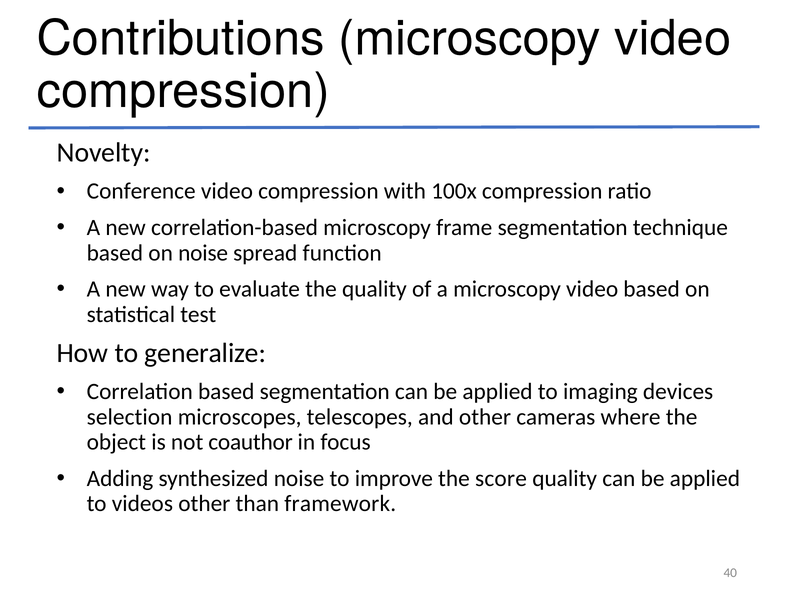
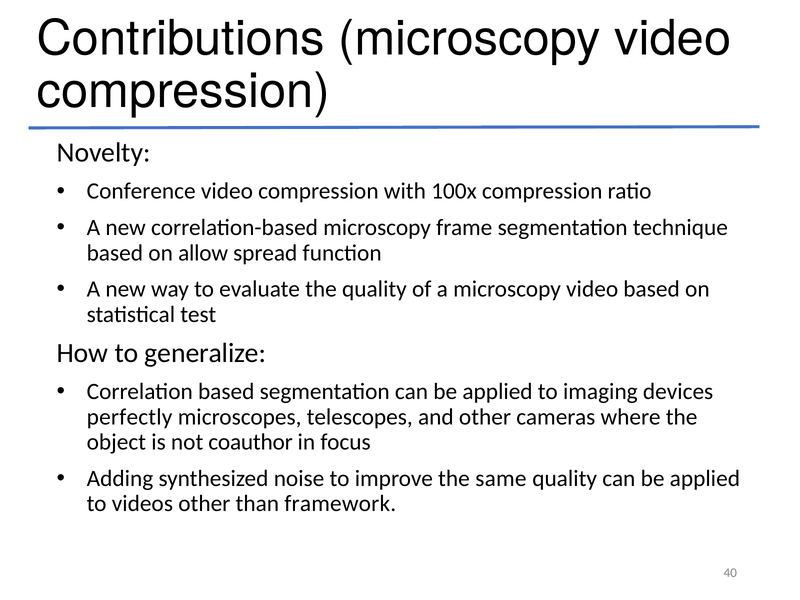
on noise: noise -> allow (203, 253)
selection: selection -> perfectly (130, 417)
score: score -> same (501, 478)
